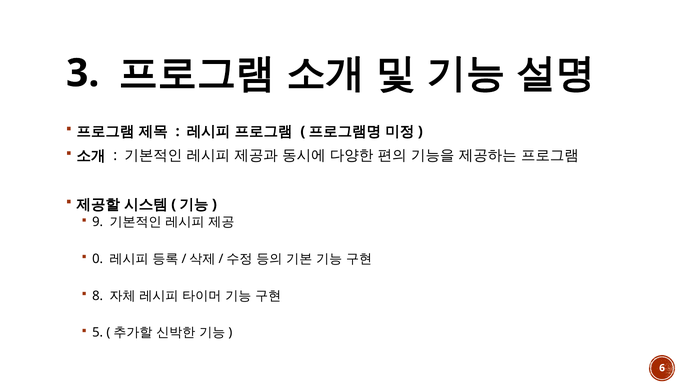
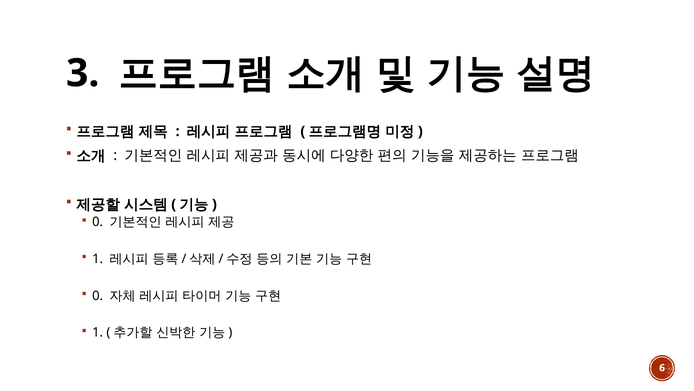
9: 9 -> 0 (98, 222)
0: 0 -> 1 (98, 259)
8: 8 -> 0 (98, 295)
5: 5 -> 1 (98, 332)
